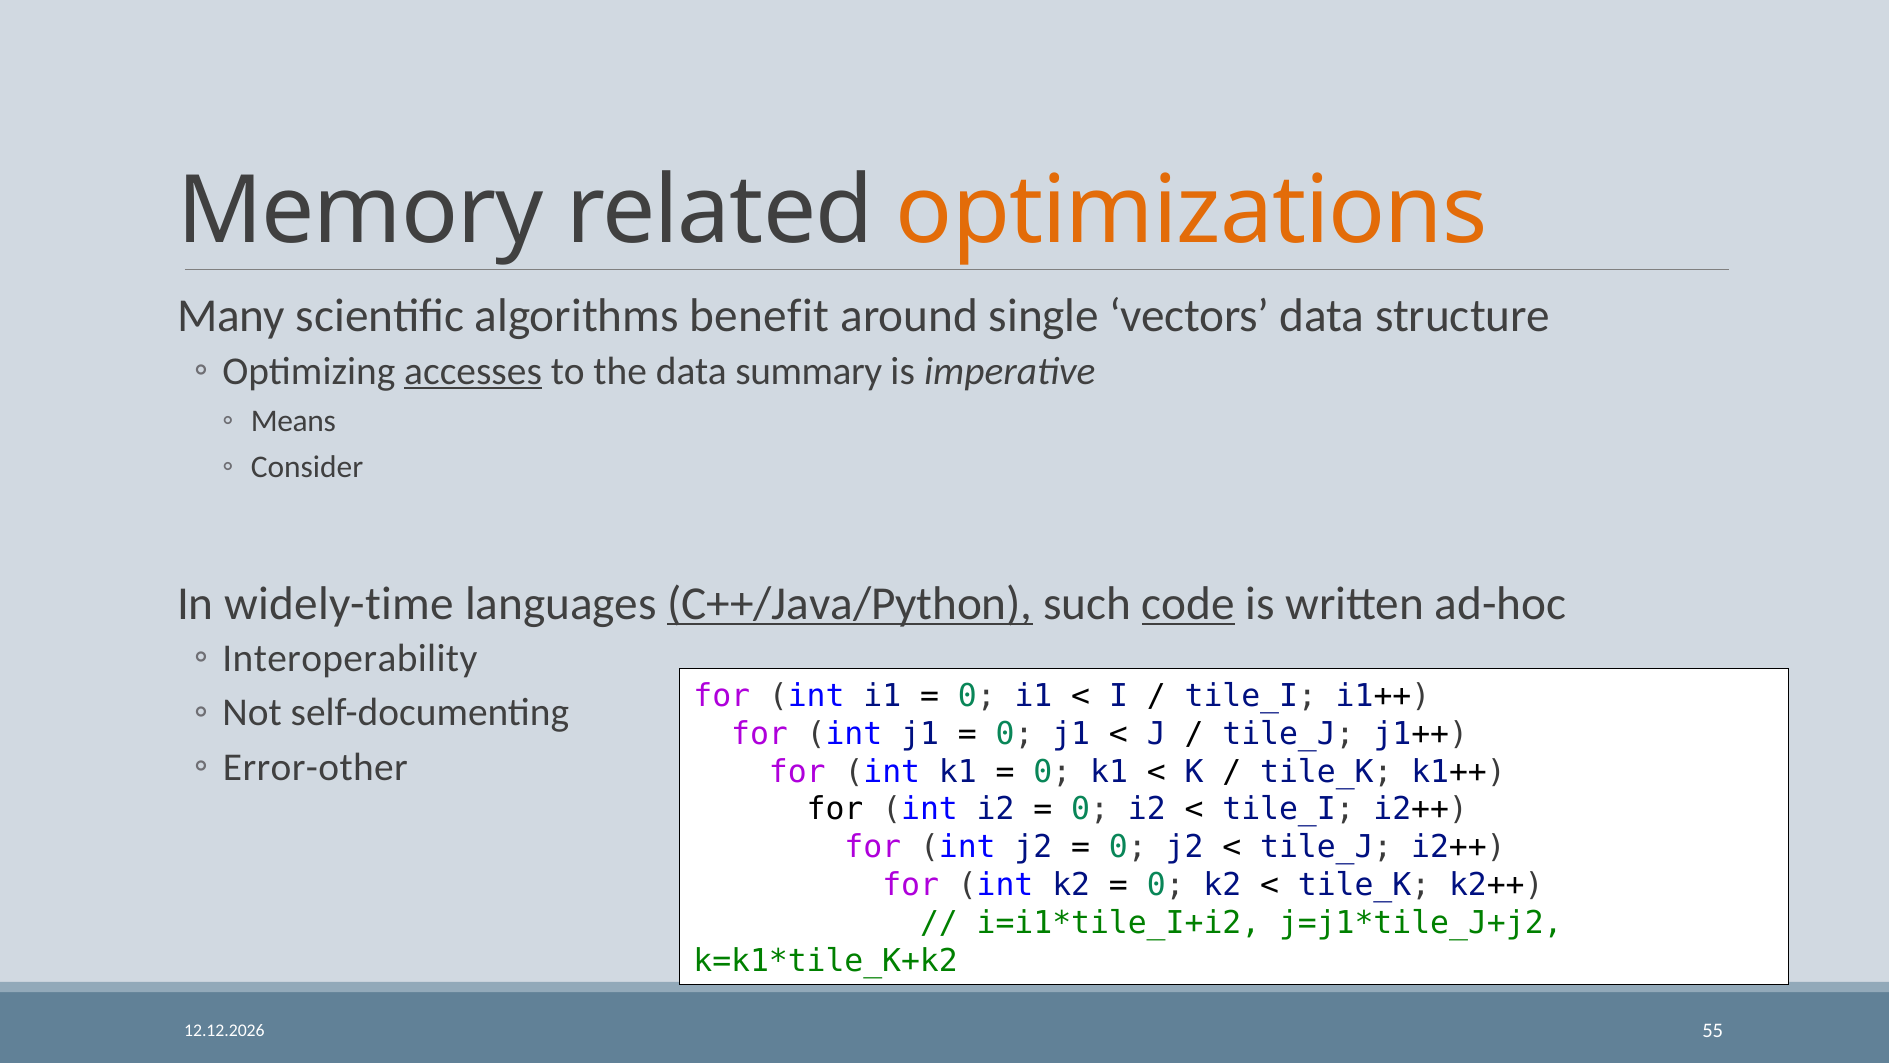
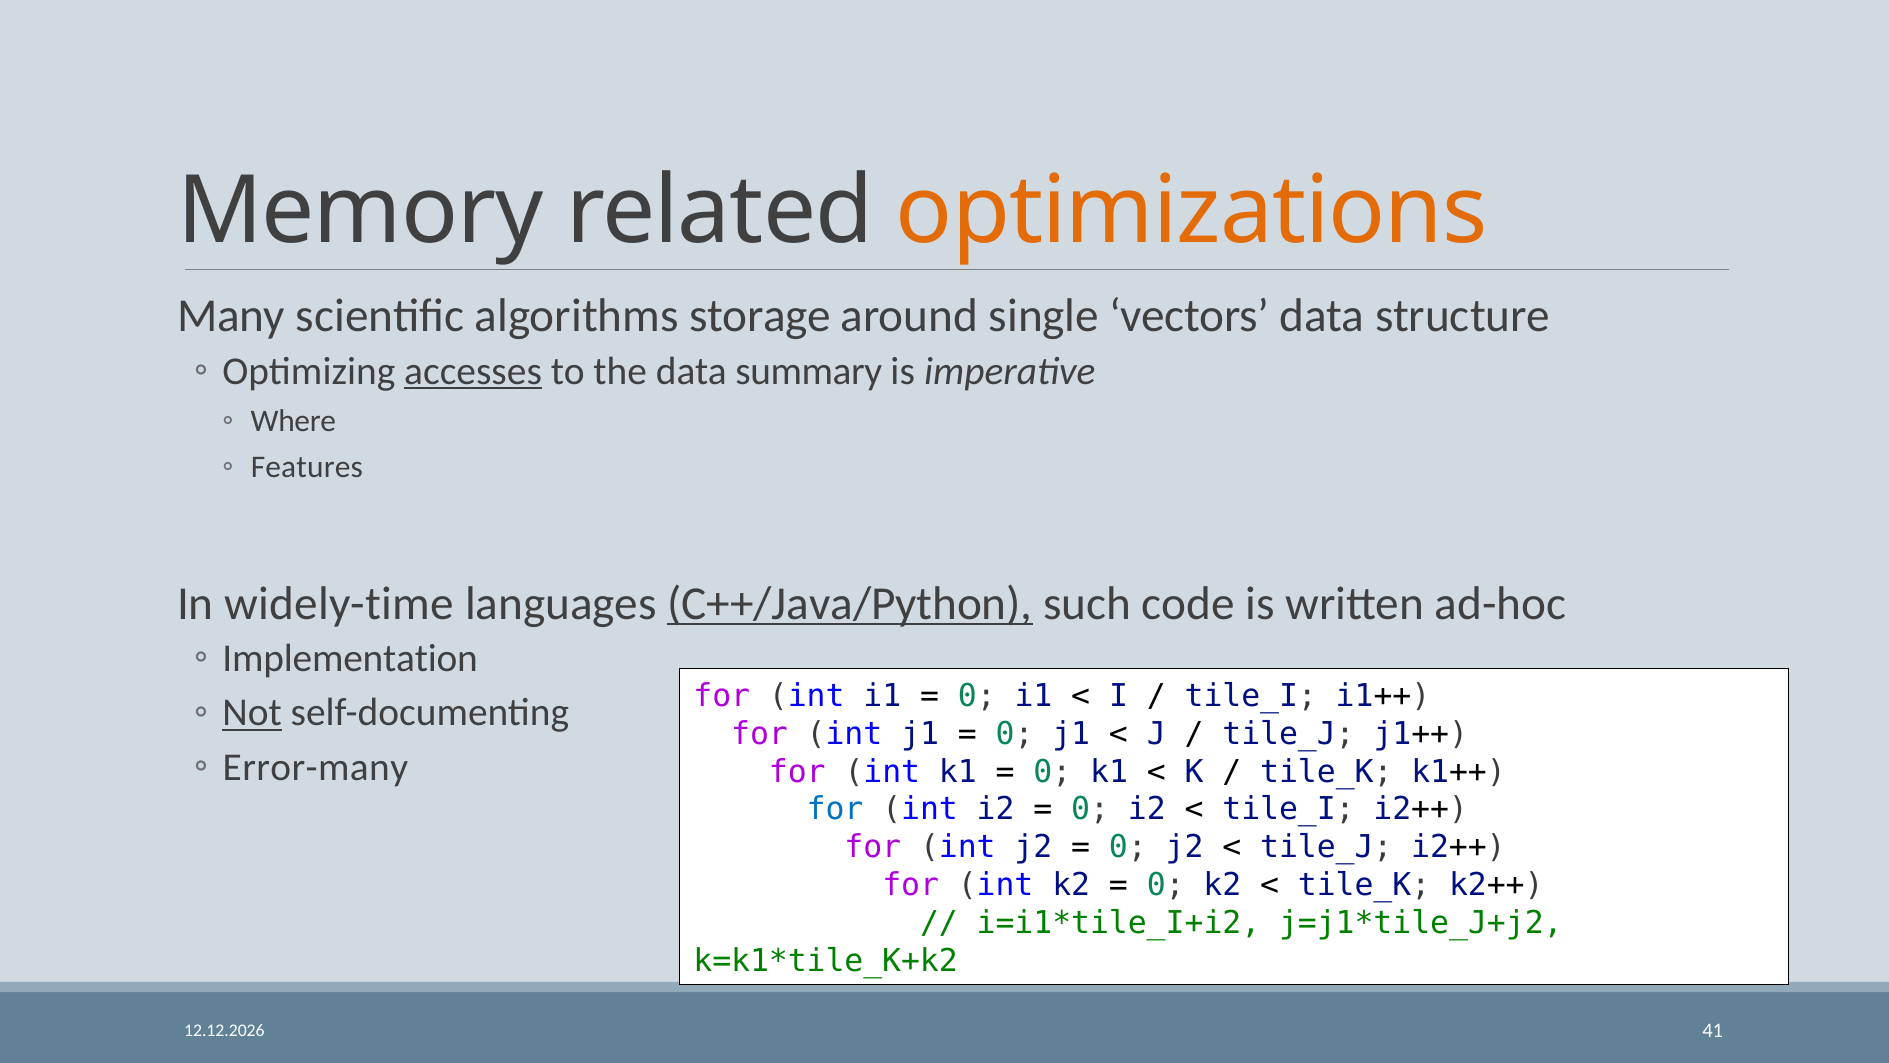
benefit: benefit -> storage (760, 316)
Means: Means -> Where (293, 421)
Consider: Consider -> Features (307, 467)
code underline: present -> none (1188, 603)
Interoperability: Interoperability -> Implementation (350, 658)
Not underline: none -> present (252, 713)
Error-other: Error-other -> Error-many (315, 767)
for colour: black -> blue (835, 809)
55: 55 -> 41 (1713, 1030)
